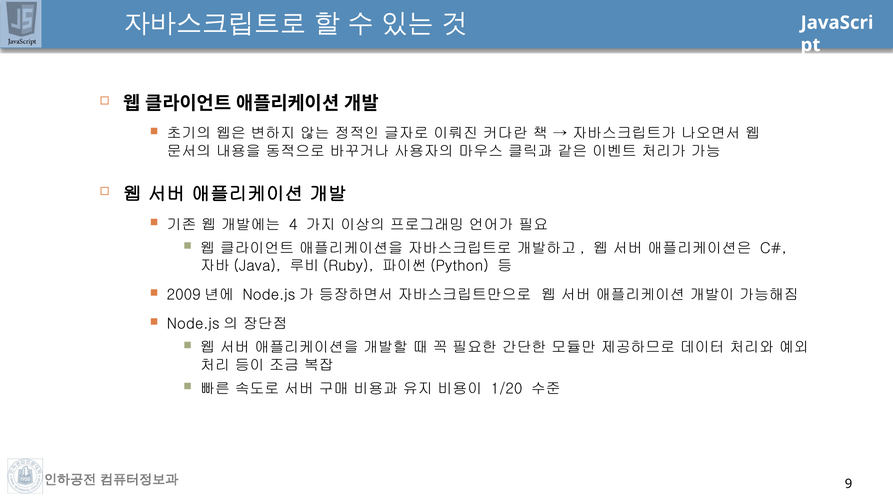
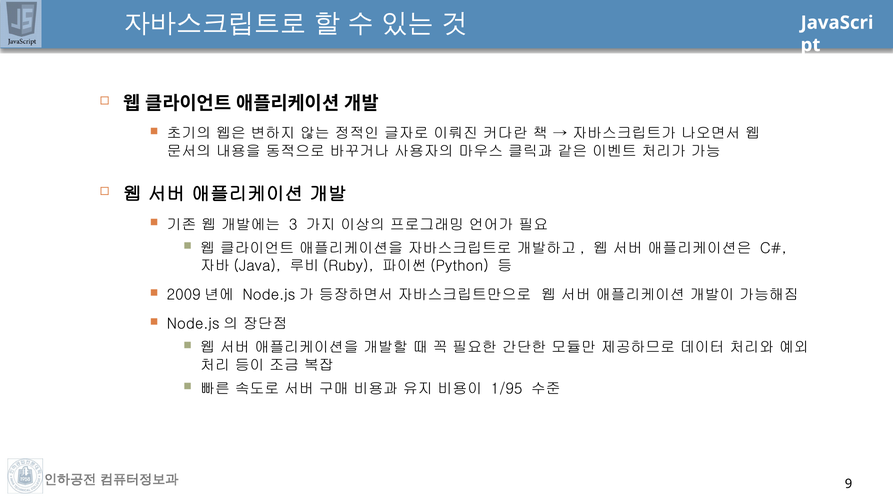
4: 4 -> 3 (293, 225)
1/20: 1/20 -> 1/95 (507, 389)
